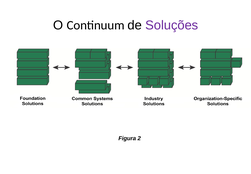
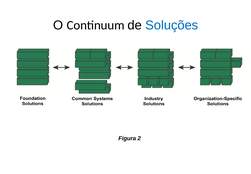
Soluções colour: purple -> blue (172, 25)
